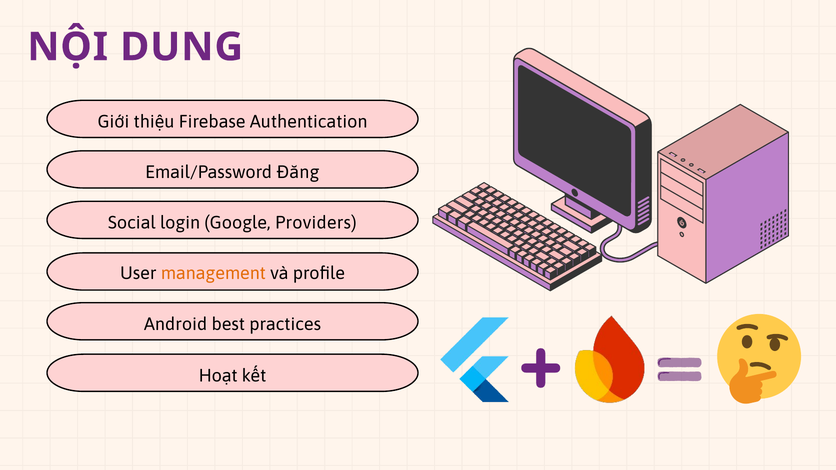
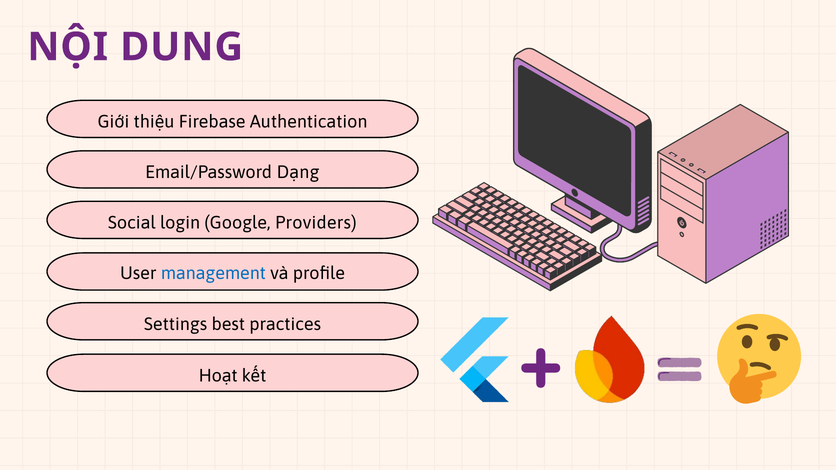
Đăng: Đăng -> Dạng (298, 172)
management colour: orange -> blue (213, 274)
Android: Android -> Settings (176, 324)
